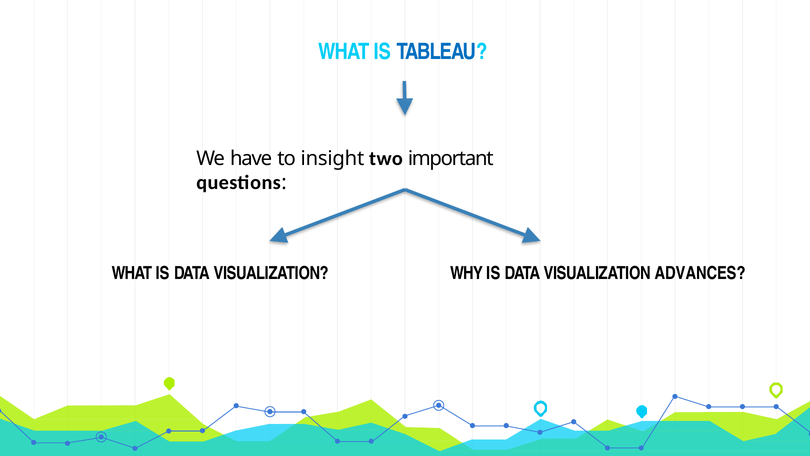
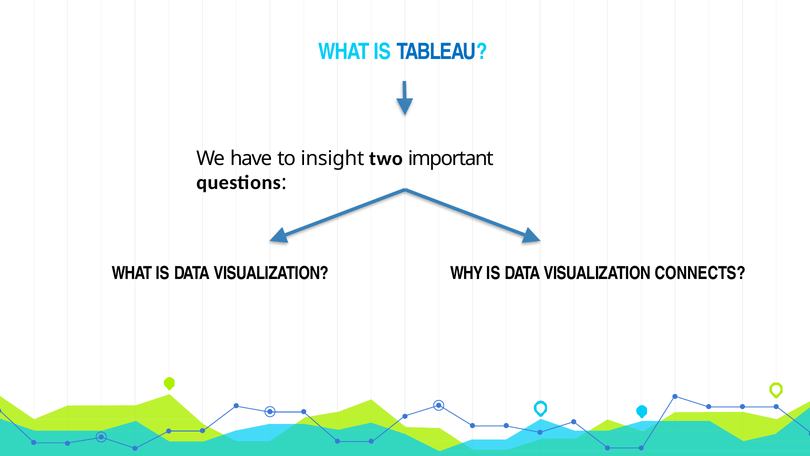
ADVANCES: ADVANCES -> CONNECTS (700, 273)
